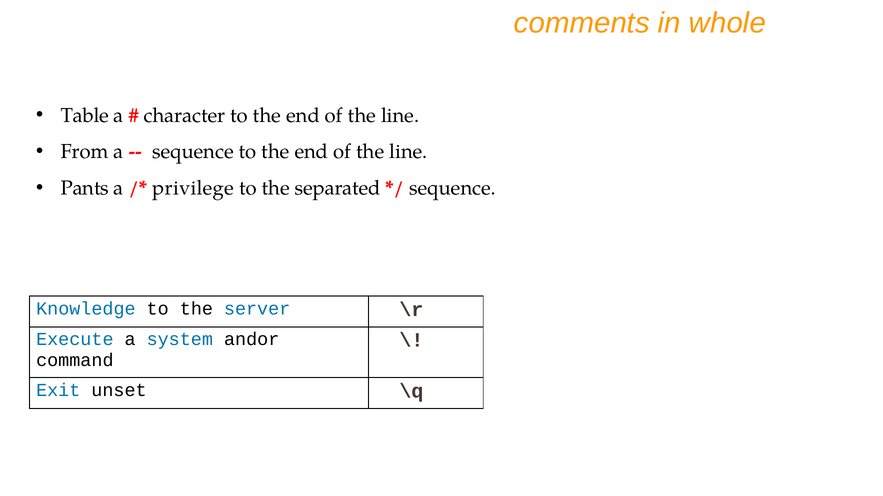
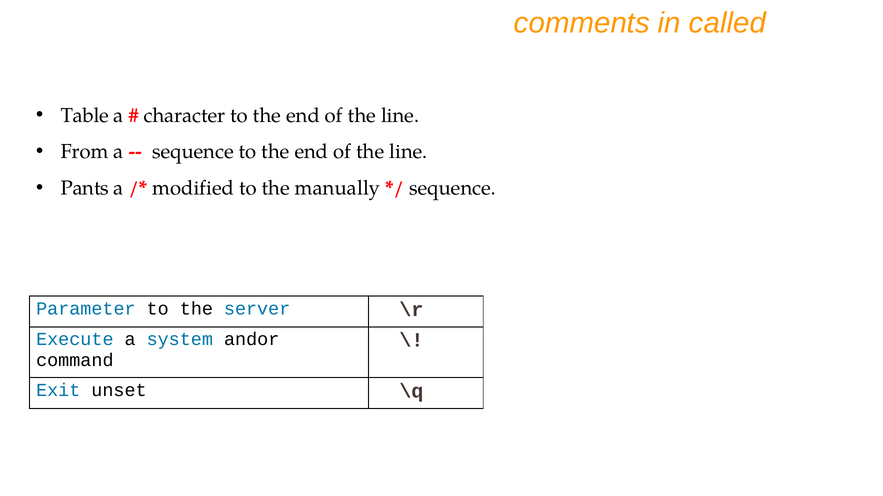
whole: whole -> called (727, 23)
privilege: privilege -> modified (193, 188)
separated: separated -> manually (338, 188)
Knowledge: Knowledge -> Parameter (86, 309)
